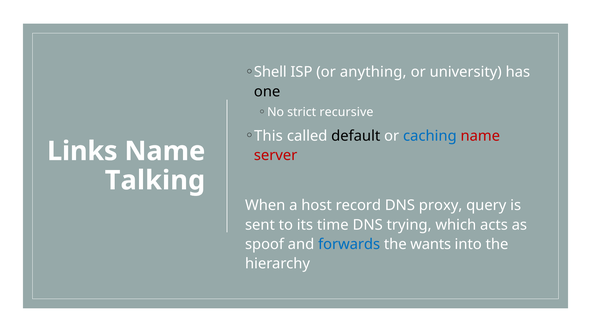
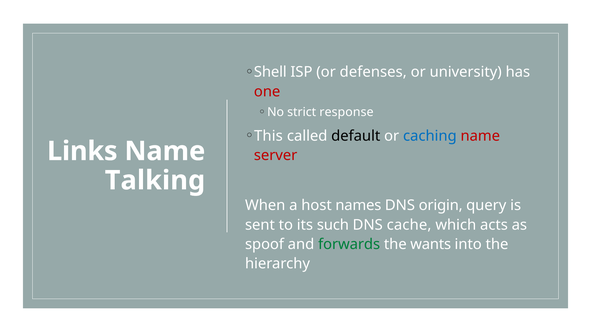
anything: anything -> defenses (373, 72)
one colour: black -> red (267, 92)
recursive: recursive -> response (346, 112)
record: record -> names (358, 206)
proxy: proxy -> origin (441, 206)
time: time -> such (333, 225)
trying: trying -> cache (409, 225)
forwards colour: blue -> green (349, 245)
